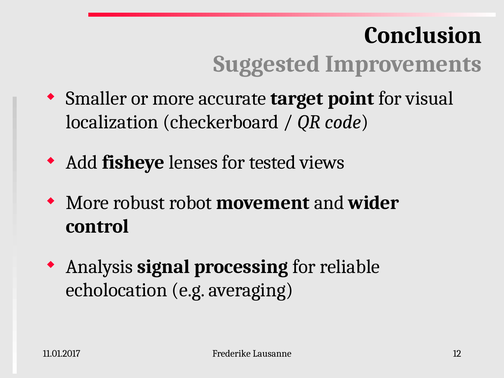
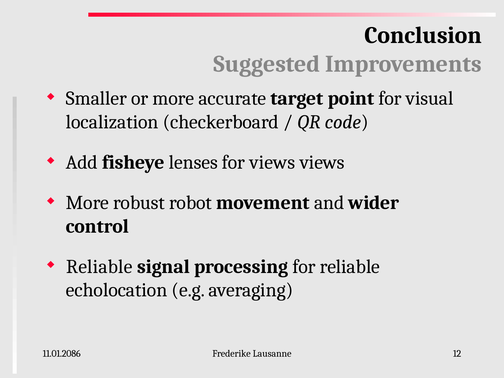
for tested: tested -> views (272, 162)
Analysis: Analysis -> Reliable (99, 267)
11.01.2017: 11.01.2017 -> 11.01.2086 (62, 353)
